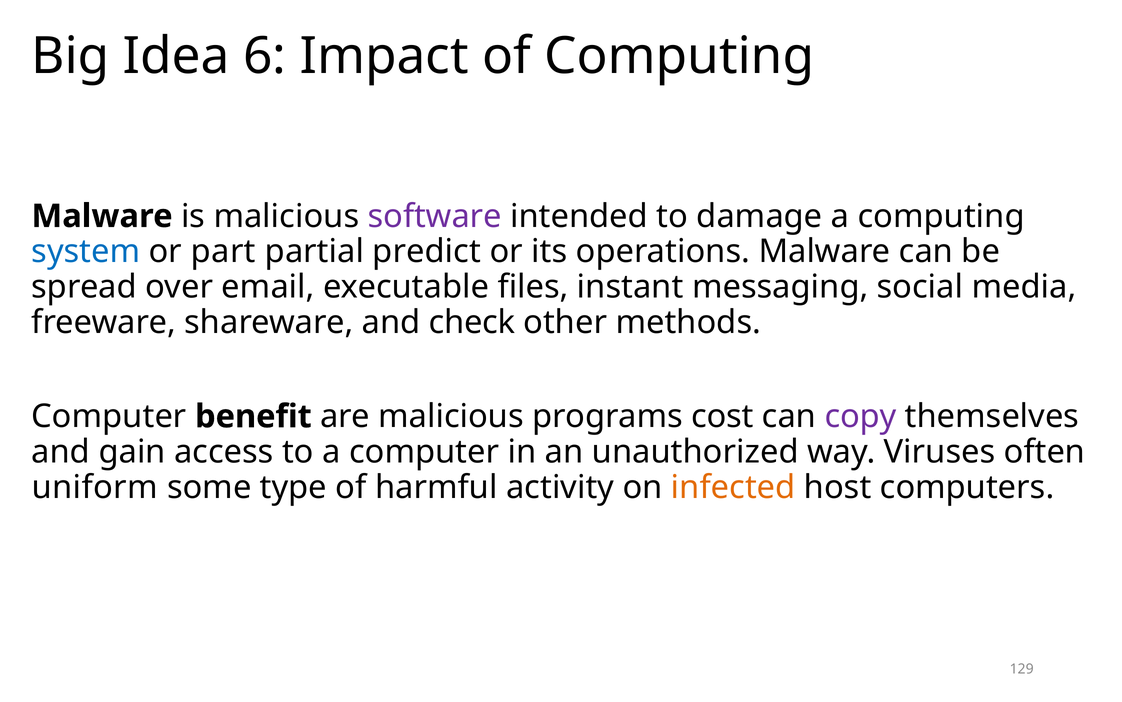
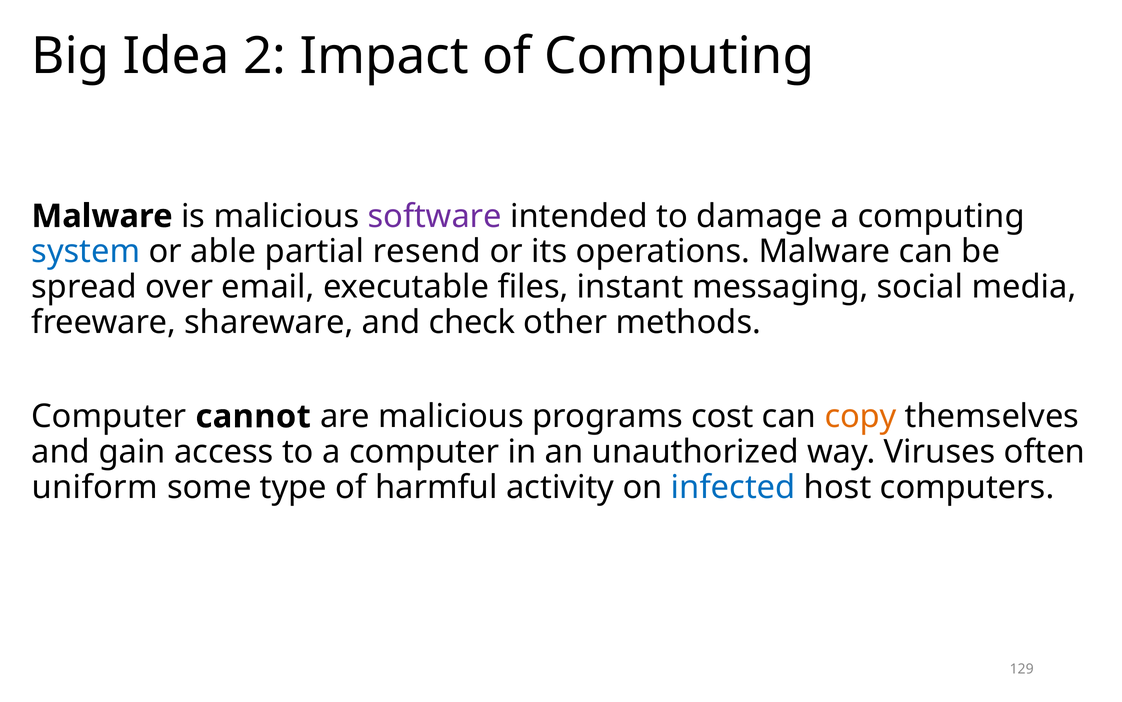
6: 6 -> 2 (265, 56)
part: part -> able (223, 251)
predict: predict -> resend (427, 251)
benefit: benefit -> cannot (253, 416)
copy colour: purple -> orange (861, 416)
infected colour: orange -> blue (733, 487)
